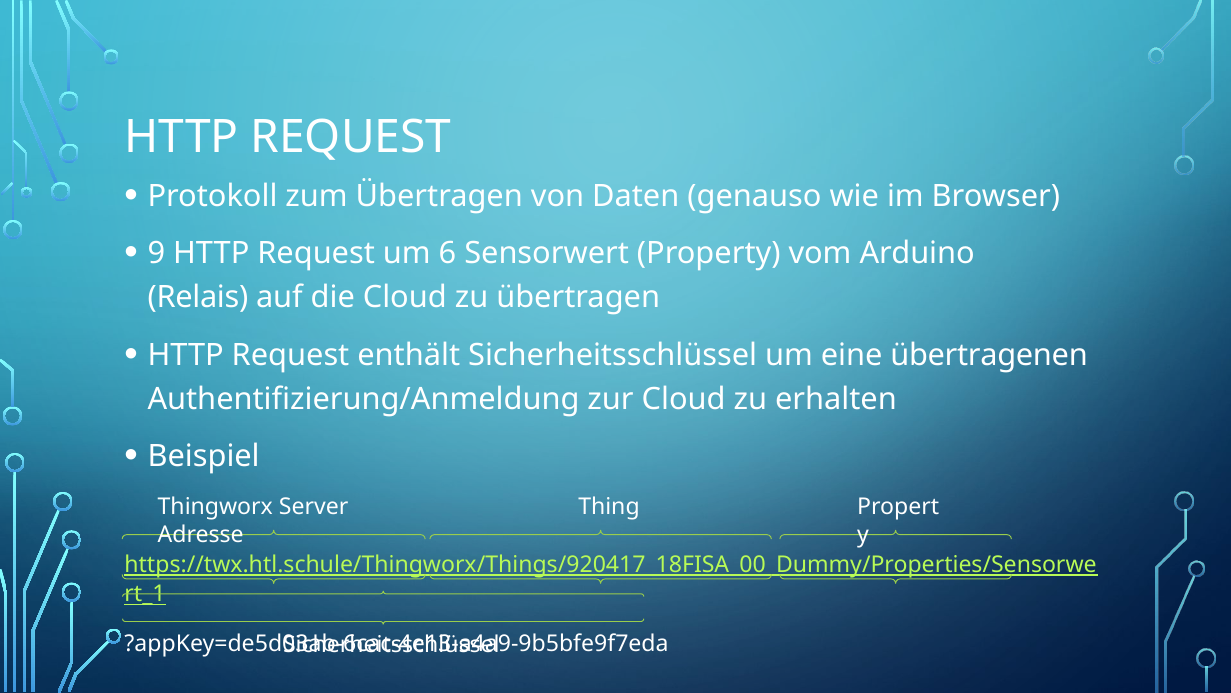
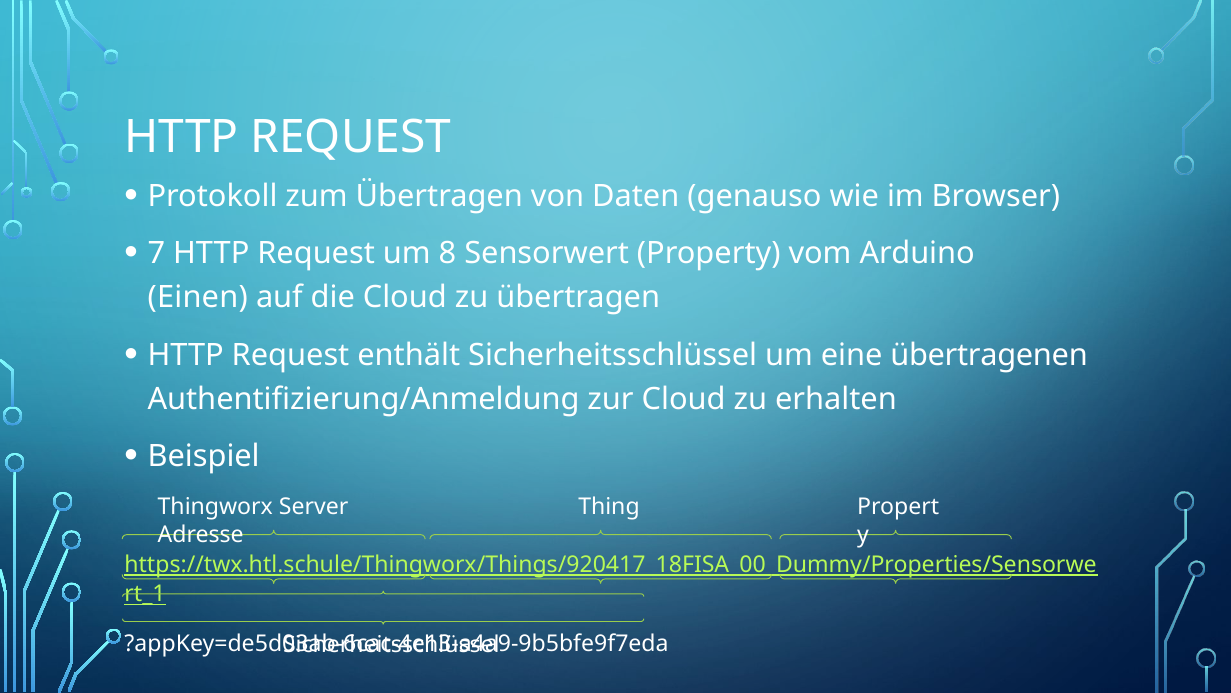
9: 9 -> 7 (156, 253)
6: 6 -> 8 (448, 253)
Relais: Relais -> Einen (198, 298)
